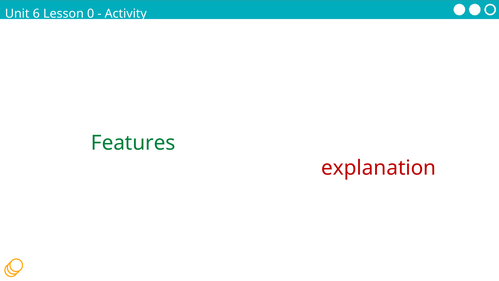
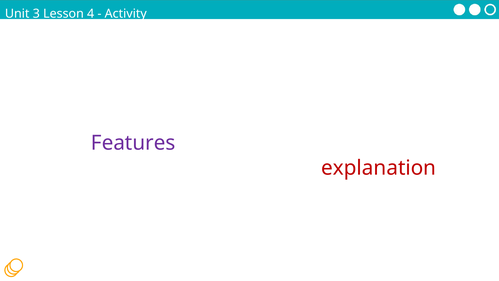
6: 6 -> 3 (36, 14)
0: 0 -> 4 (91, 14)
Features colour: green -> purple (133, 143)
